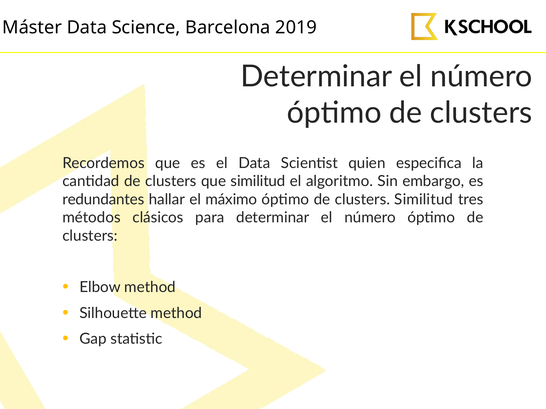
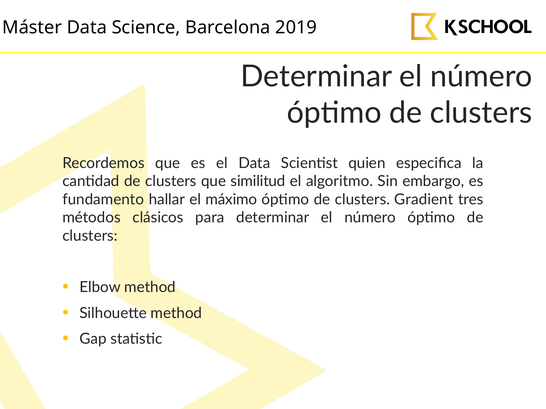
redundantes: redundantes -> fundamento (103, 200)
clusters Similitud: Similitud -> Gradient (424, 200)
